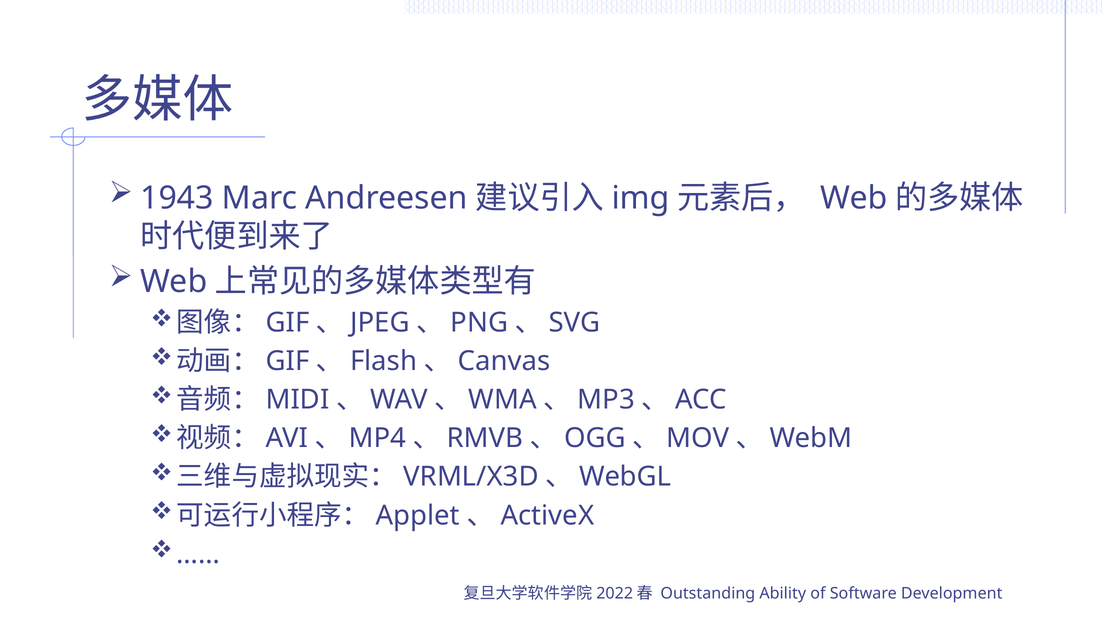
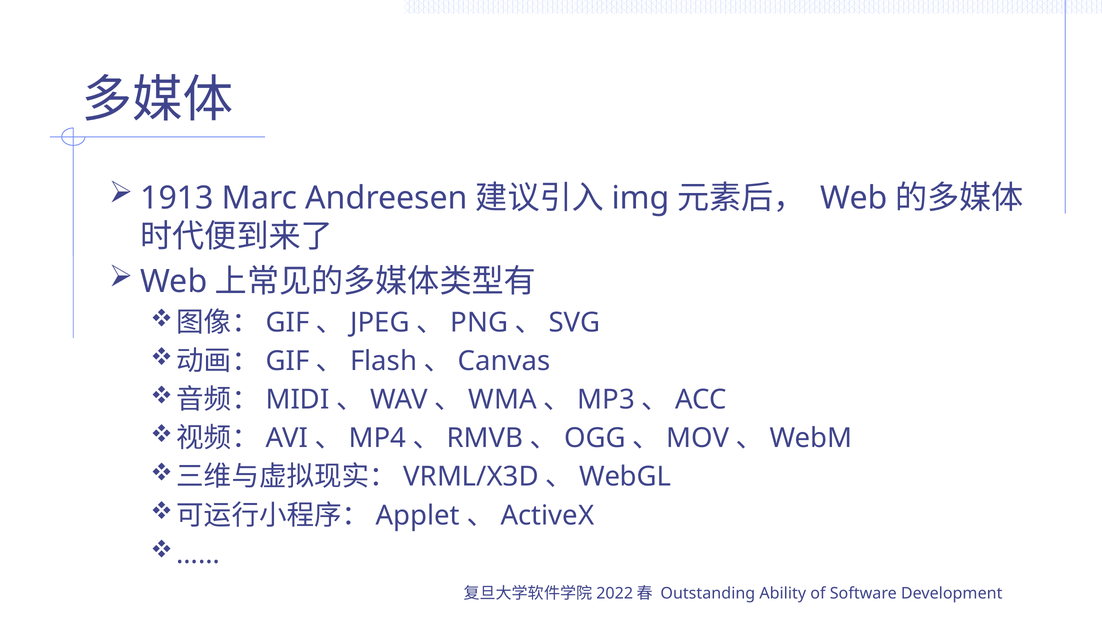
1943: 1943 -> 1913 (177, 198)
